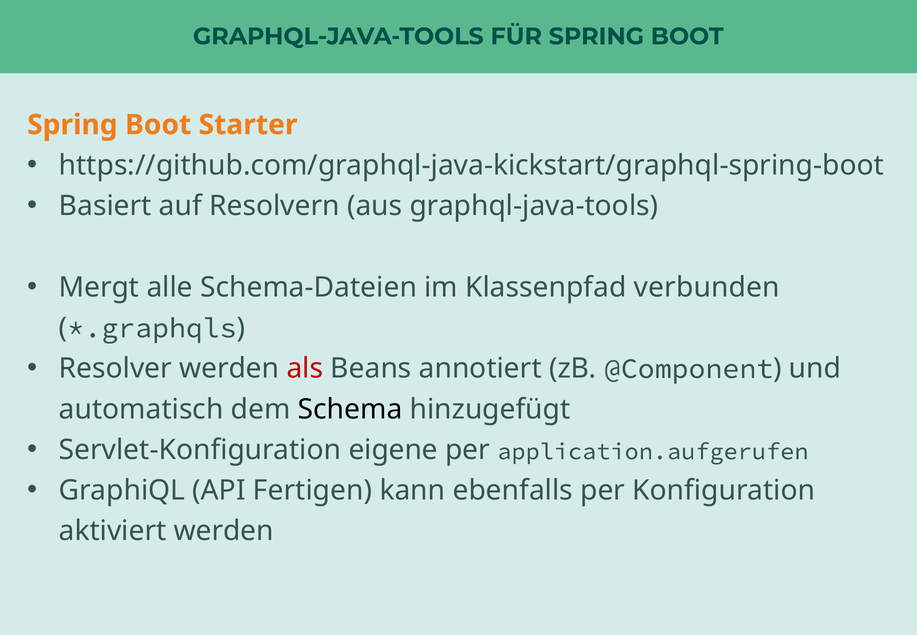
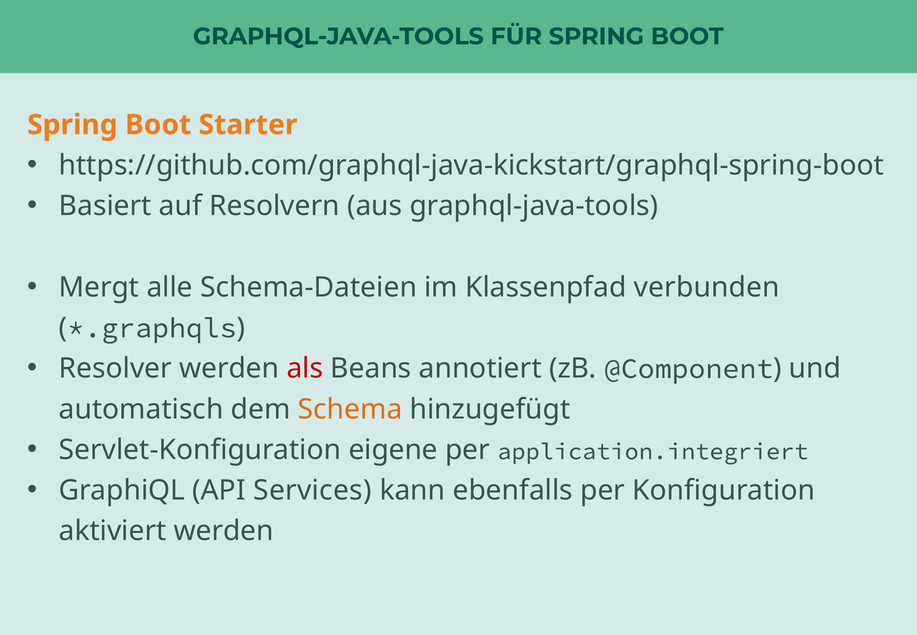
Schema colour: black -> orange (350, 409)
application.aufgerufen: application.aufgerufen -> application.integriert (653, 451)
Fertigen: Fertigen -> Services (312, 490)
